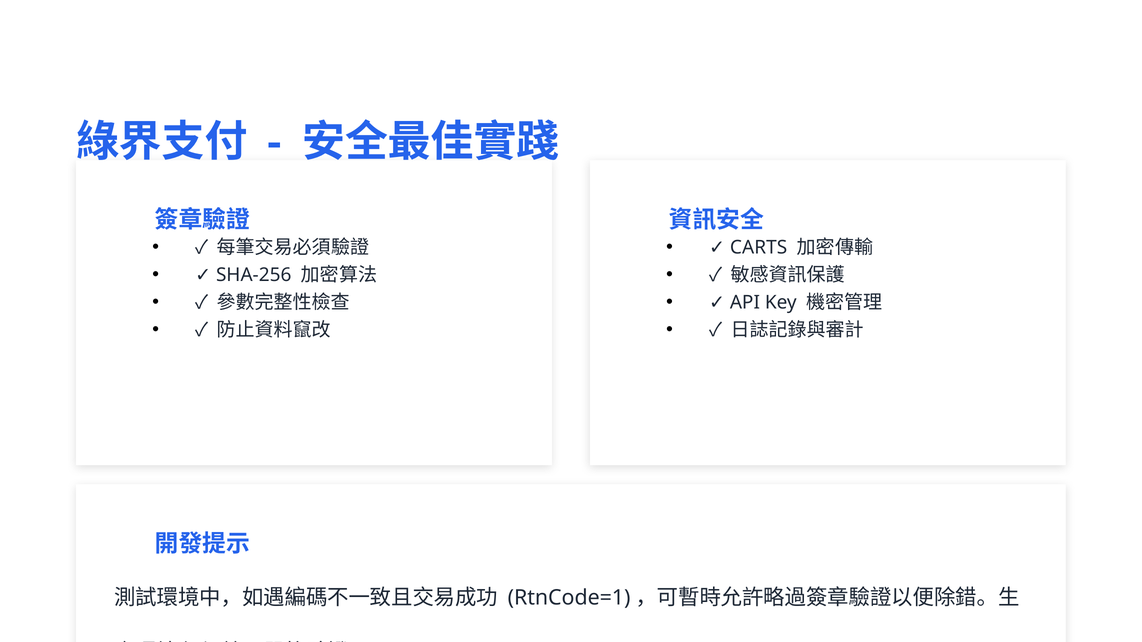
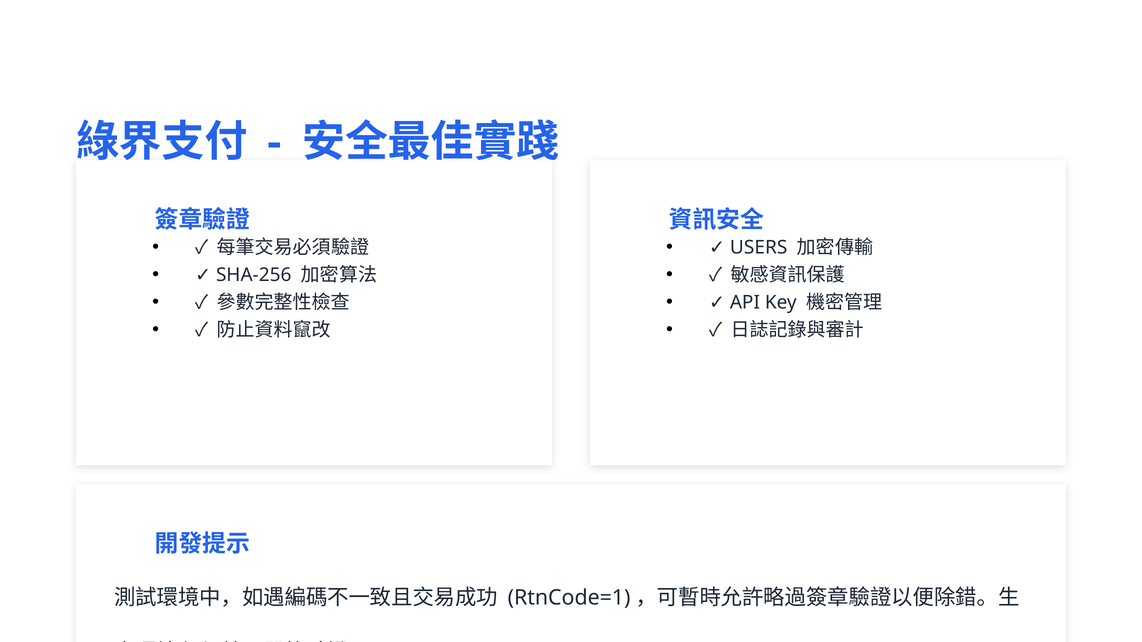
CARTS: CARTS -> USERS (759, 248)
